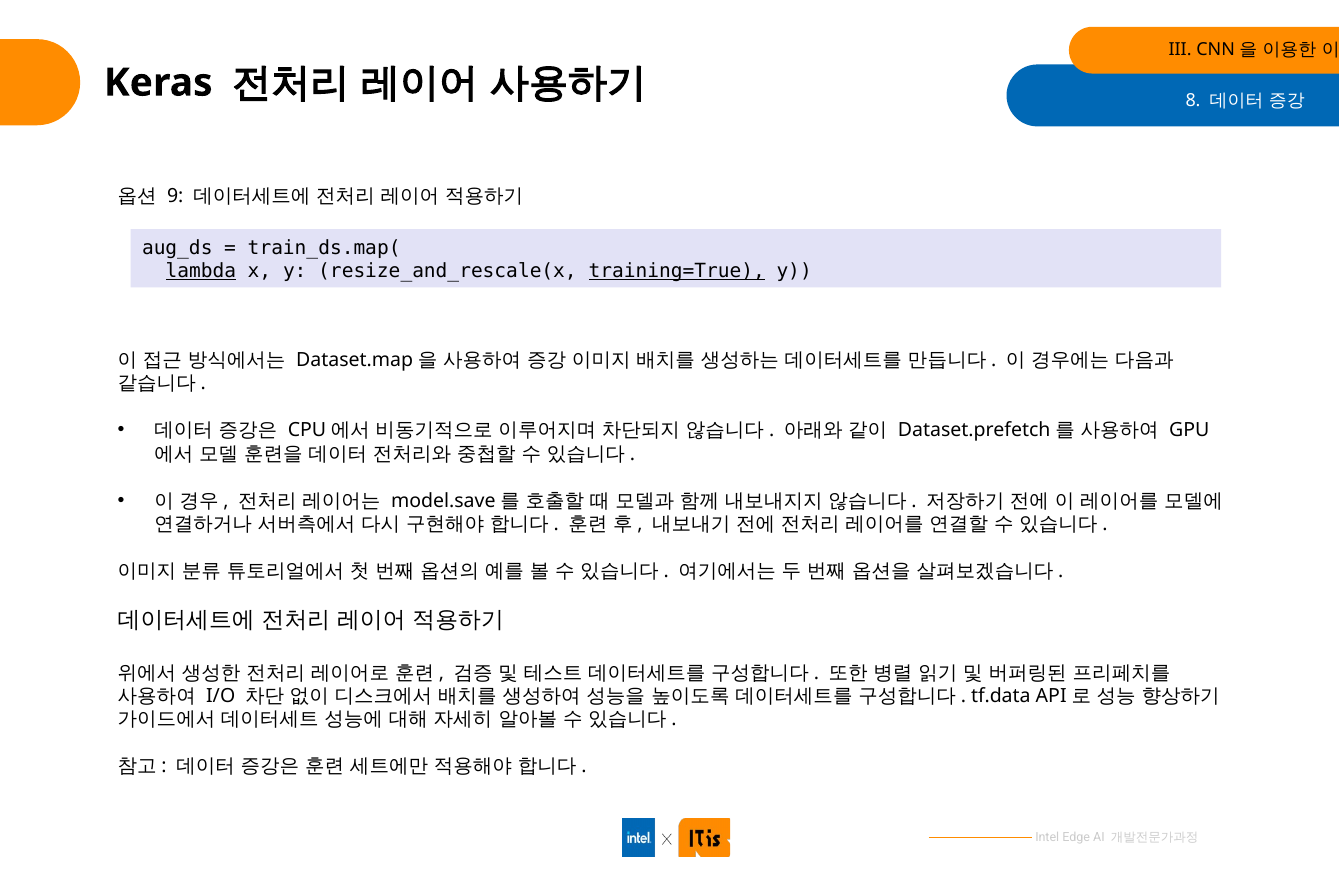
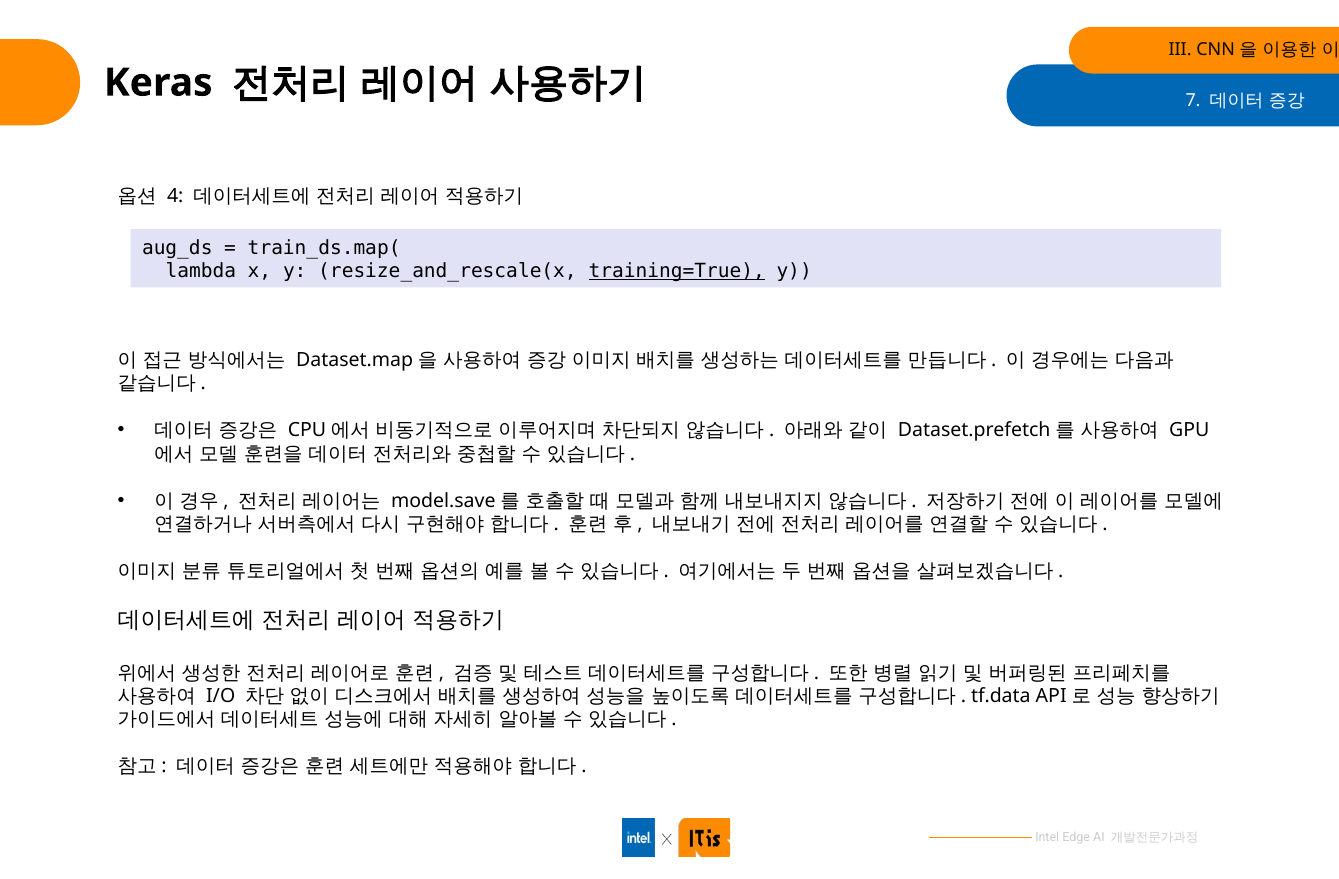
8: 8 -> 7 (1193, 101)
9: 9 -> 4 (175, 196)
lambda underline: present -> none (201, 272)
